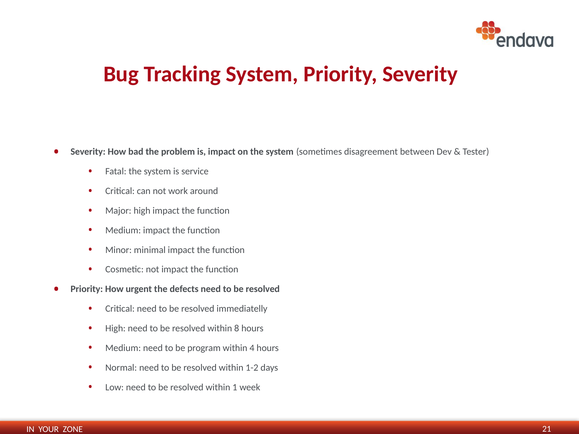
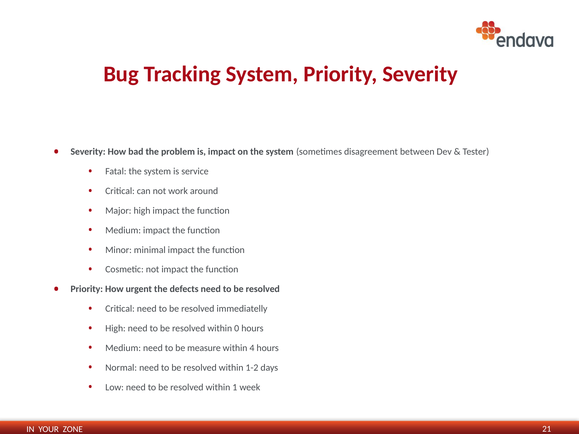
8: 8 -> 0 (237, 329)
program: program -> measure (204, 348)
